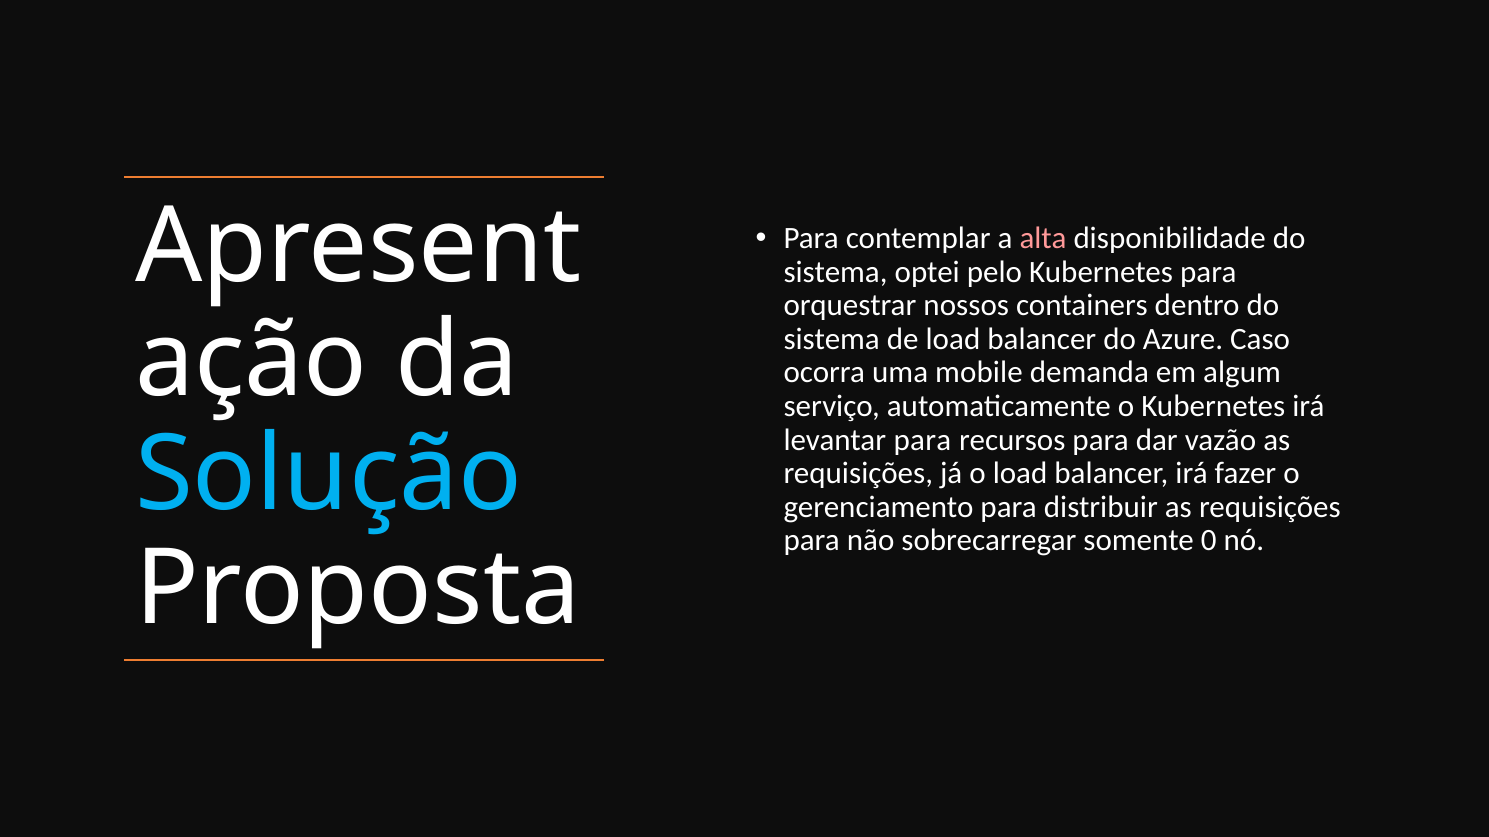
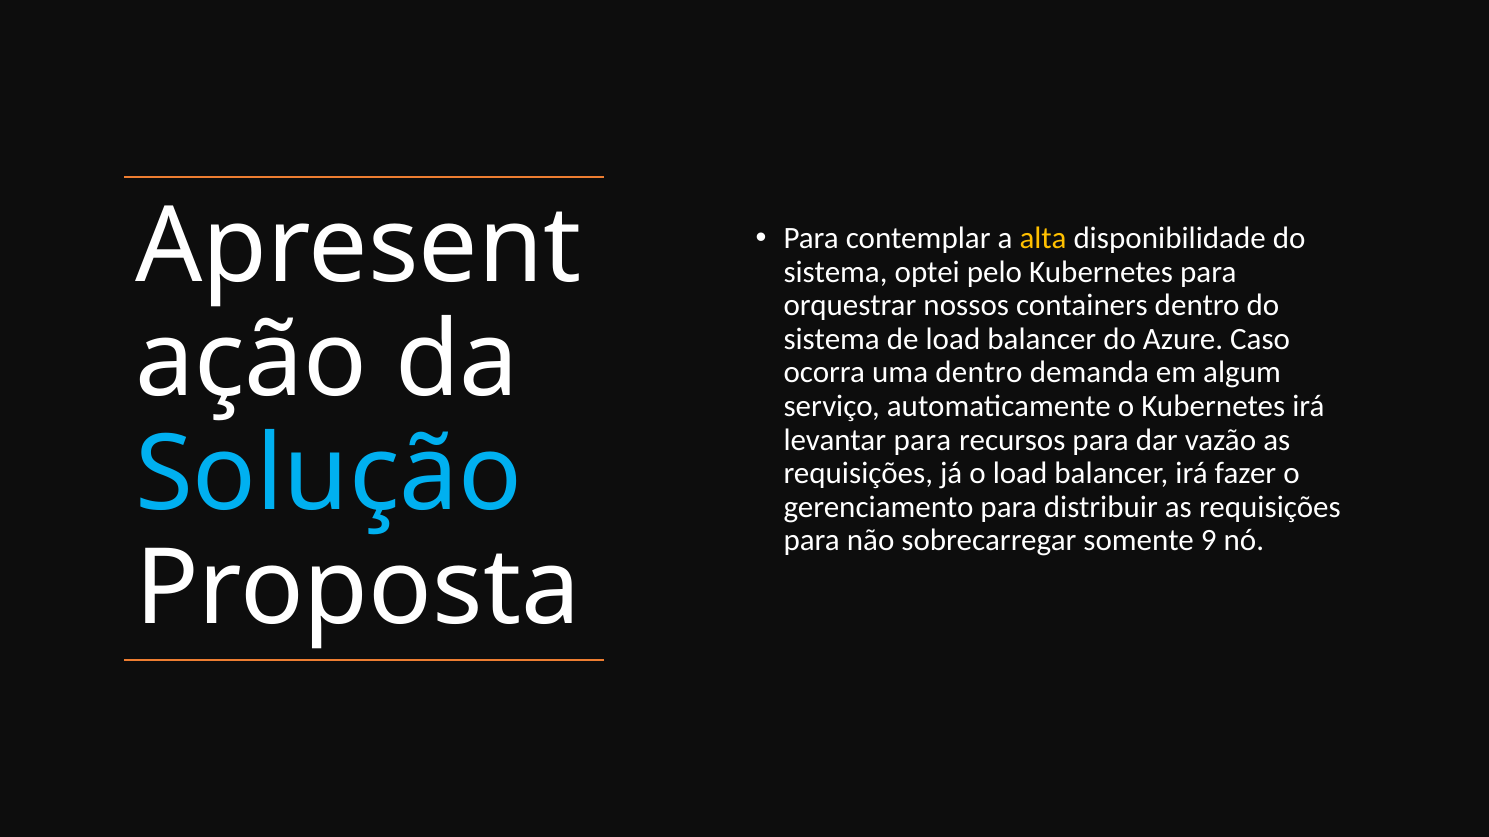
alta colour: pink -> yellow (1043, 239)
uma mobile: mobile -> dentro (979, 373)
0: 0 -> 9 (1209, 541)
